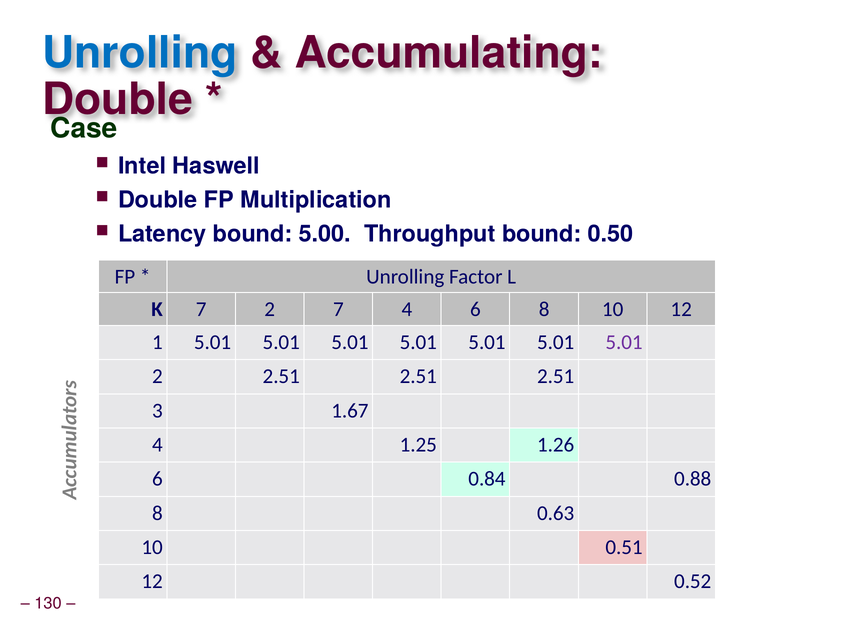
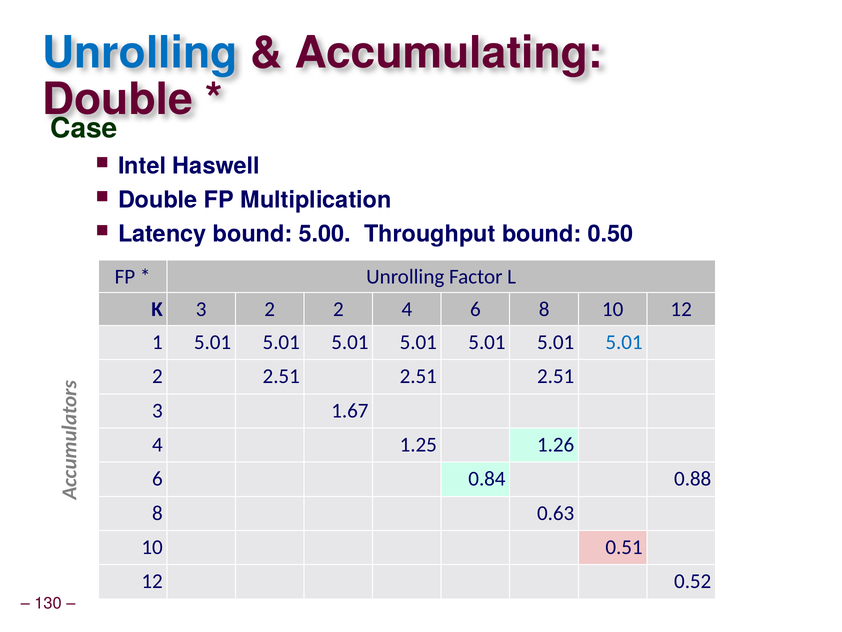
K 7: 7 -> 3 (201, 309)
2 7: 7 -> 2 (338, 309)
5.01 colour: purple -> blue (624, 342)
